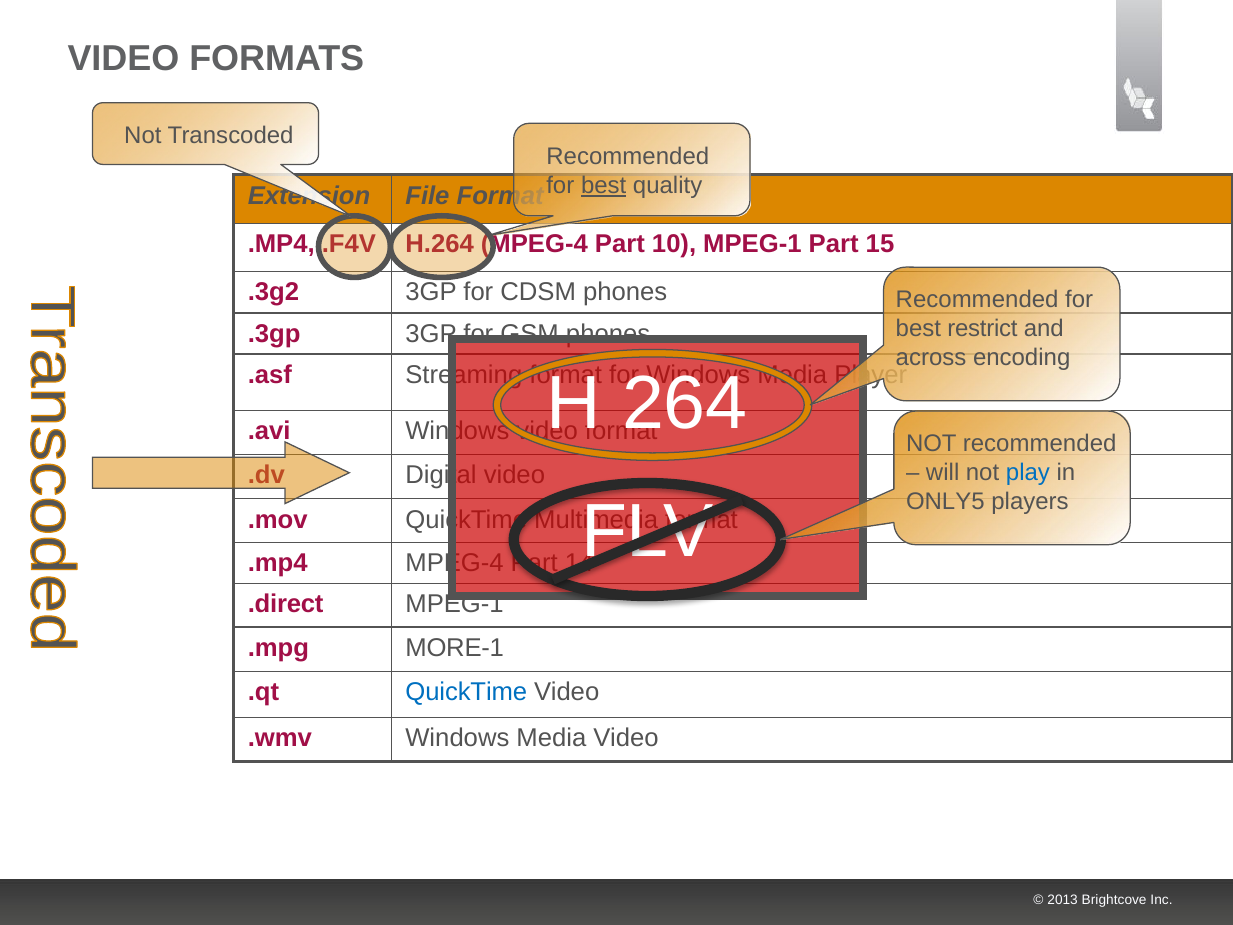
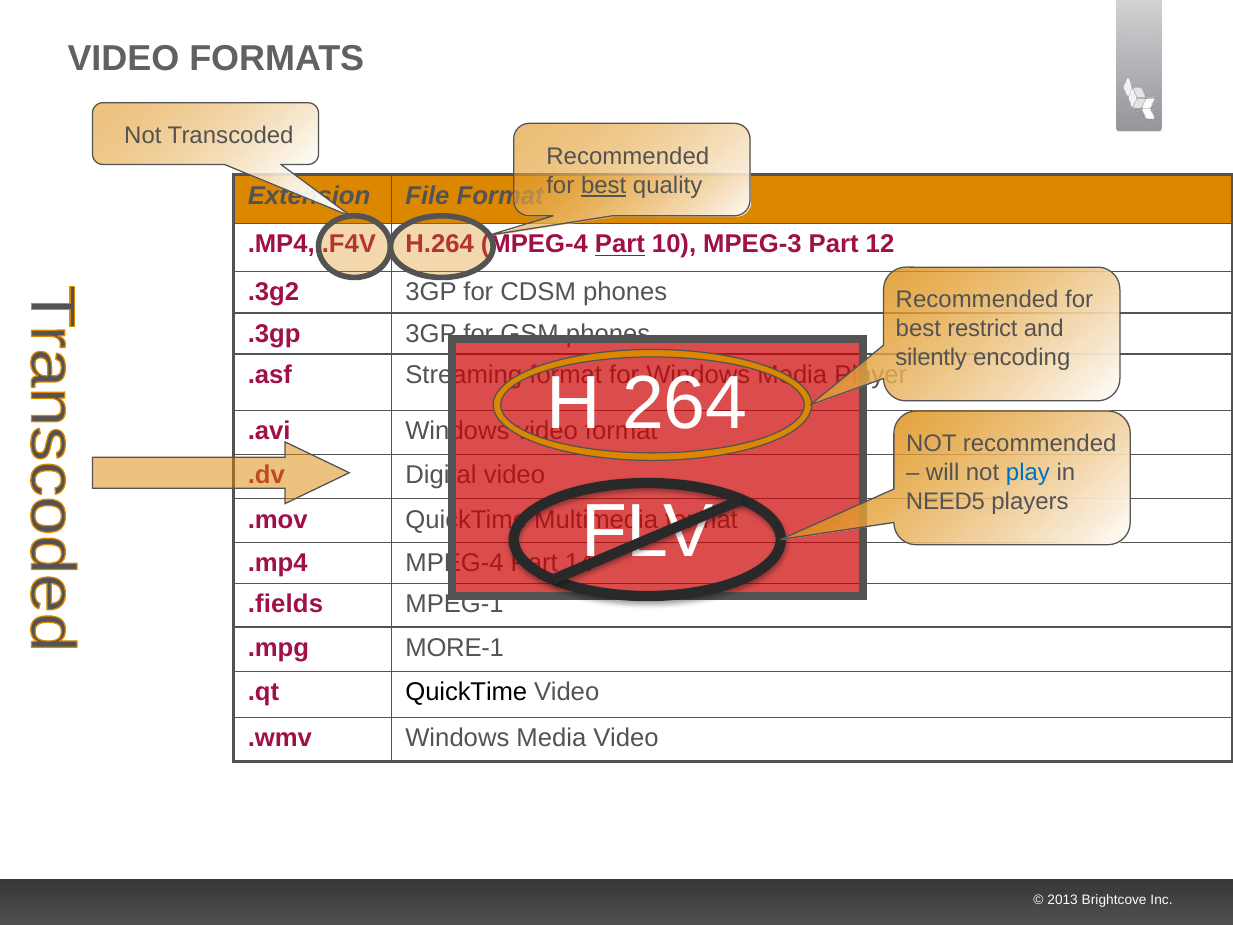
Part underline: none -> present (620, 244)
10 MPEG-1: MPEG-1 -> MPEG-3 (752, 244)
15: 15 -> 12 (880, 244)
across: across -> silently (931, 357)
ONLY5: ONLY5 -> NEED5 (945, 501)
.direct: .direct -> .fields (285, 604)
QuickTime colour: blue -> black (466, 692)
